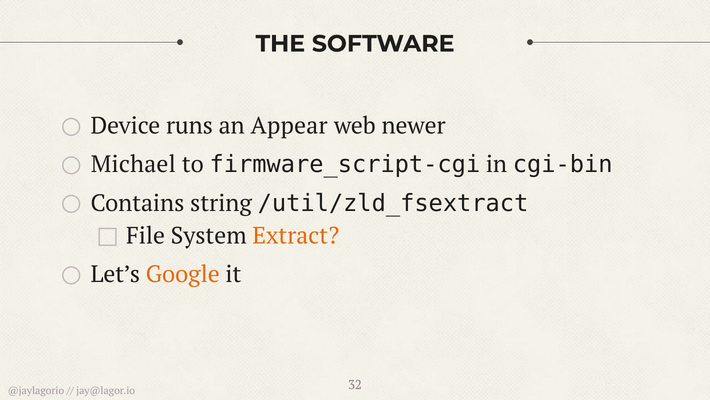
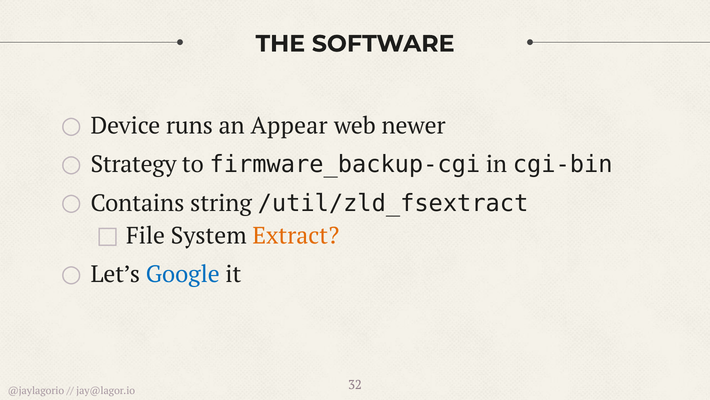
Michael: Michael -> Strategy (133, 164)
firmware_script-cgi: firmware_script-cgi -> firmware_backup-cgi (345, 164)
Google colour: orange -> blue (183, 274)
